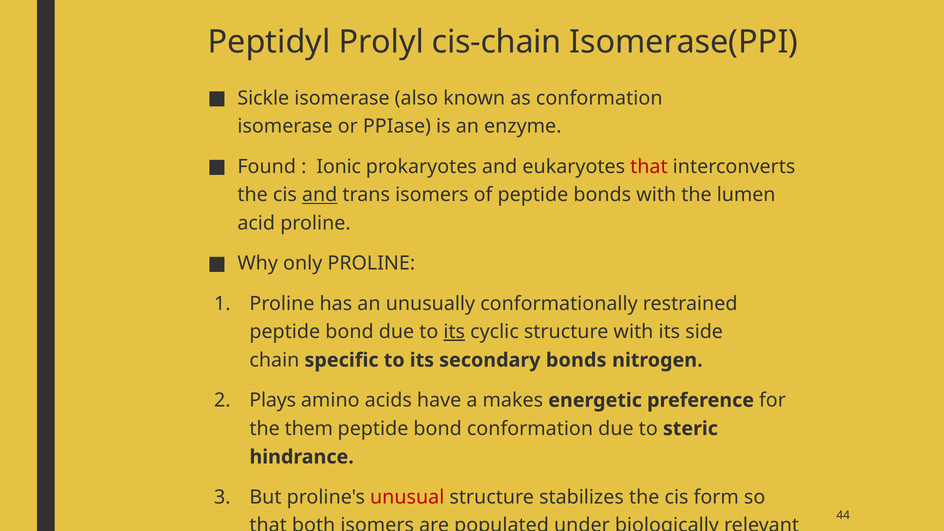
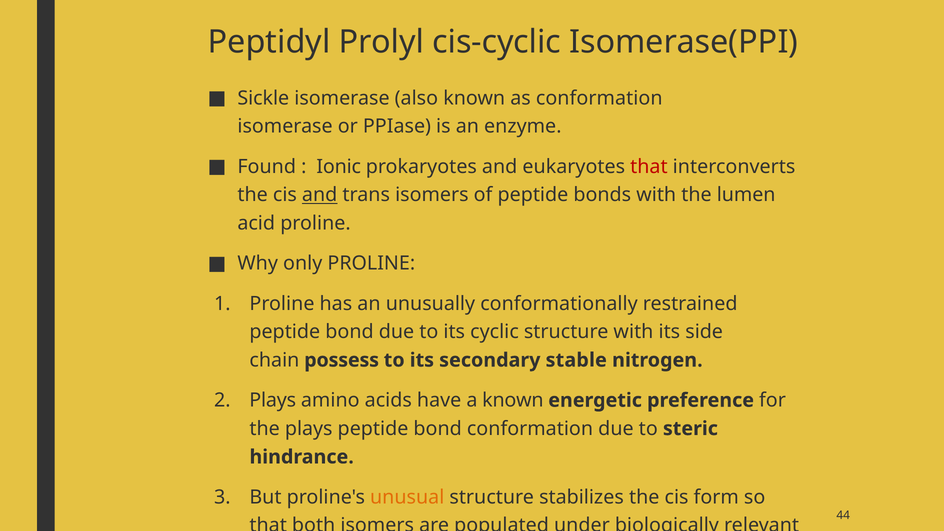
cis-chain: cis-chain -> cis-cyclic (497, 42)
its underline: present -> none (454, 332)
specific: specific -> possess (342, 360)
secondary bonds: bonds -> stable (576, 360)
a makes: makes -> known (513, 400)
the them: them -> plays (309, 429)
unusual colour: red -> orange (407, 497)
